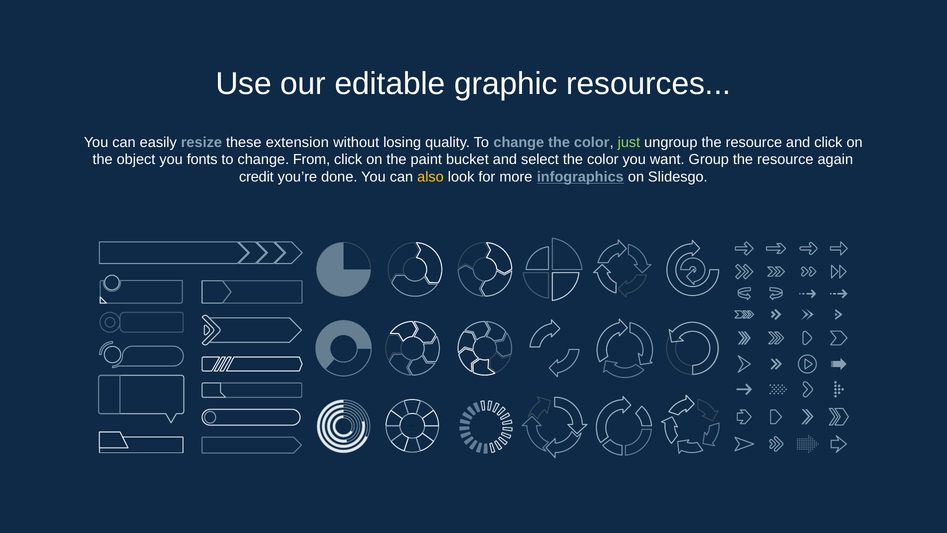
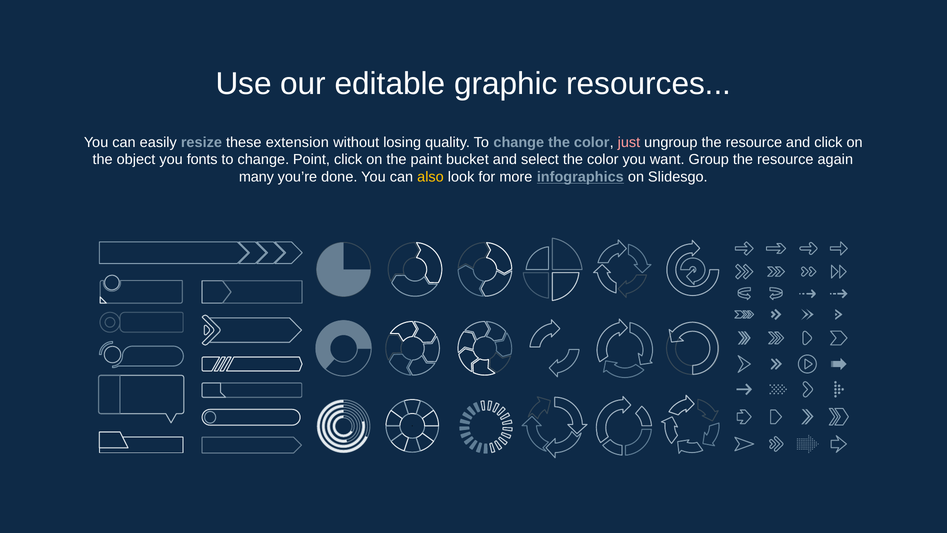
just colour: light green -> pink (629, 142)
From: From -> Point (311, 160)
credit: credit -> many (256, 177)
